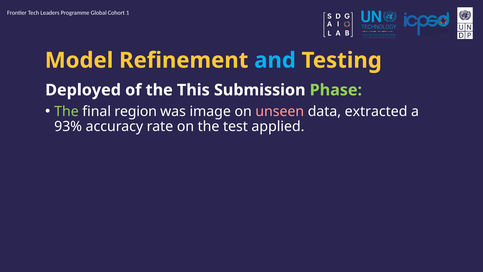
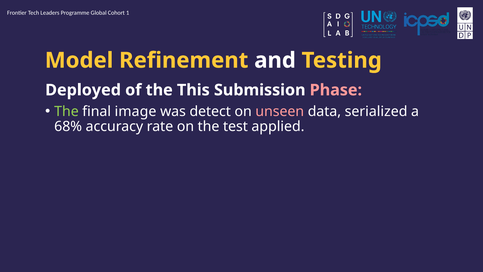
and colour: light blue -> white (275, 60)
Phase colour: light green -> pink (336, 90)
region: region -> image (136, 111)
image: image -> detect (210, 111)
extracted: extracted -> serialized (376, 111)
93%: 93% -> 68% (68, 127)
